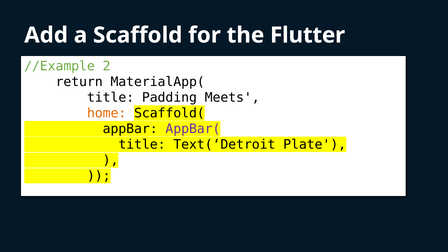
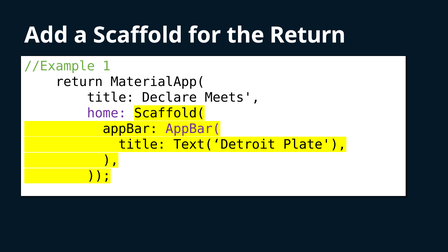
the Flutter: Flutter -> Return (308, 35)
2: 2 -> 1 (107, 66)
Padding: Padding -> Declare (169, 98)
home colour: orange -> purple (107, 113)
